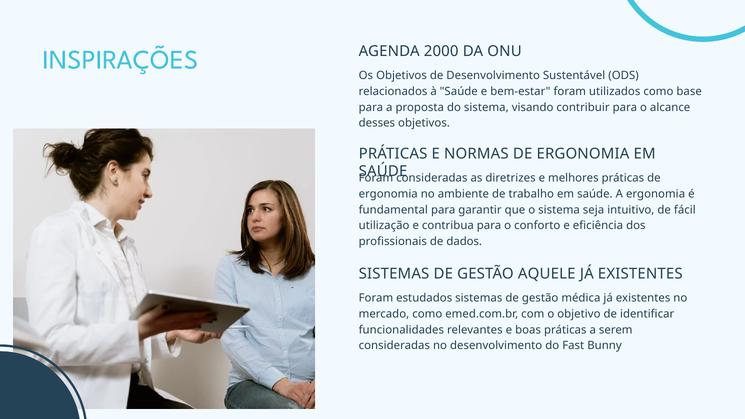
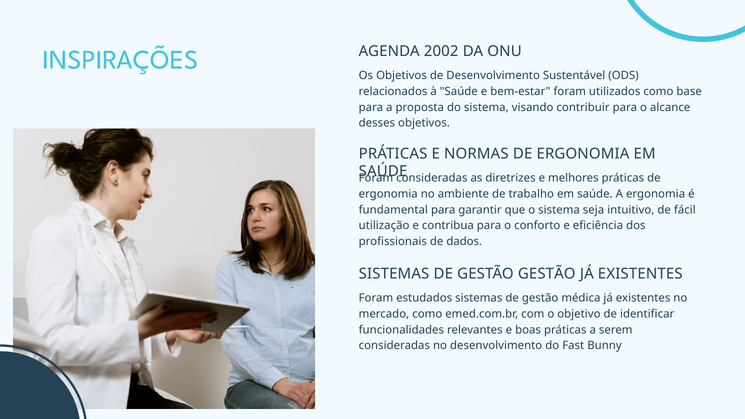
2000: 2000 -> 2002 (441, 51)
GESTÃO AQUELE: AQUELE -> GESTÃO (547, 274)
